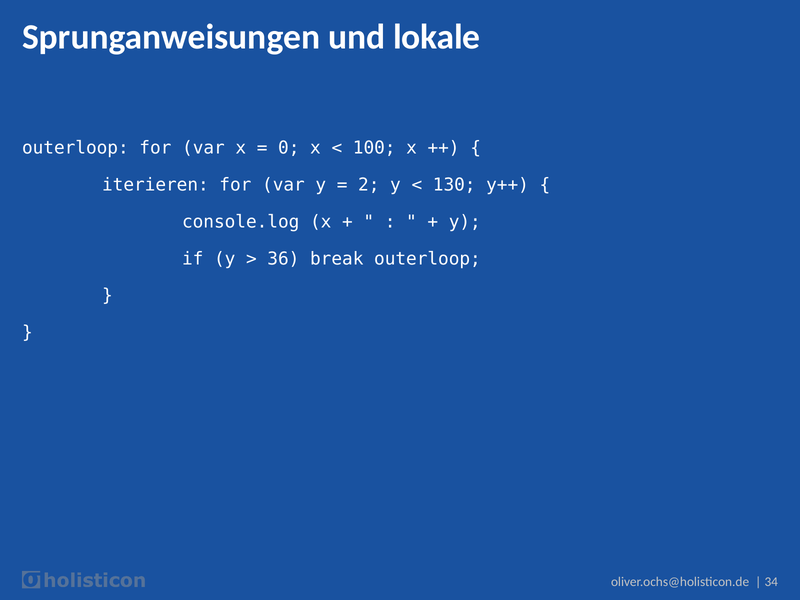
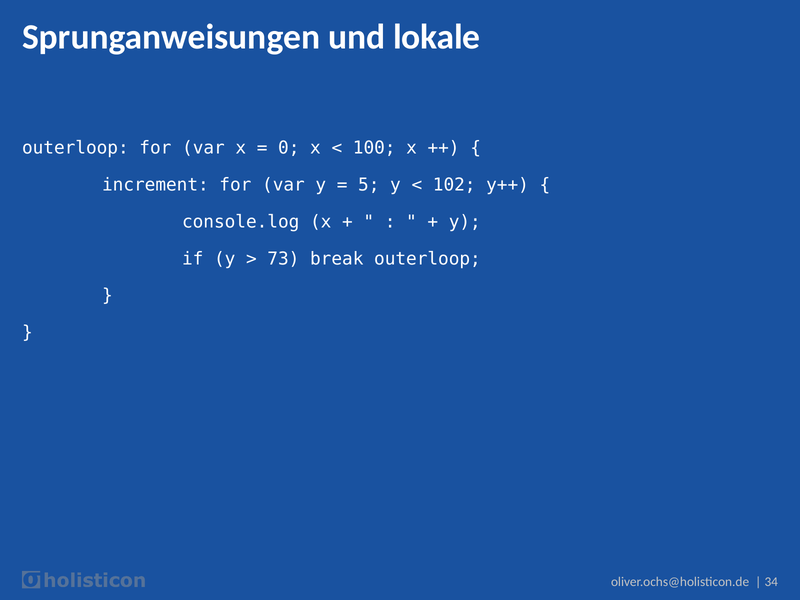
iterieren: iterieren -> increment (155, 185)
2: 2 -> 5 (369, 185)
130: 130 -> 102 (454, 185)
36: 36 -> 73 (283, 259)
